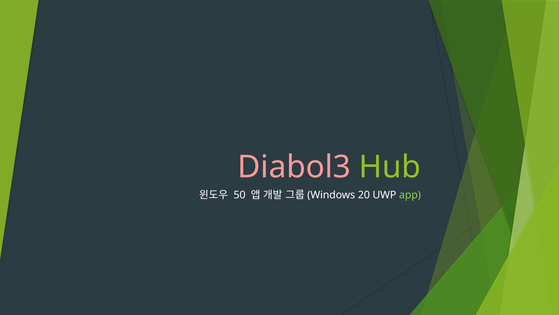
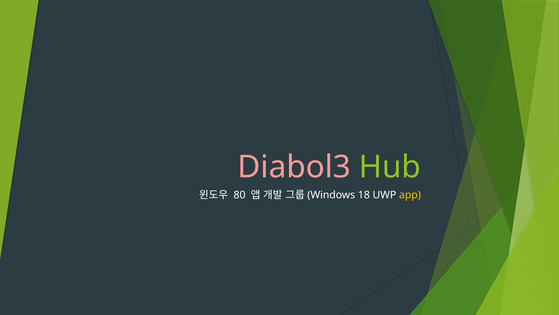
50: 50 -> 80 (240, 195)
20: 20 -> 18 (364, 195)
app colour: light green -> yellow (410, 195)
